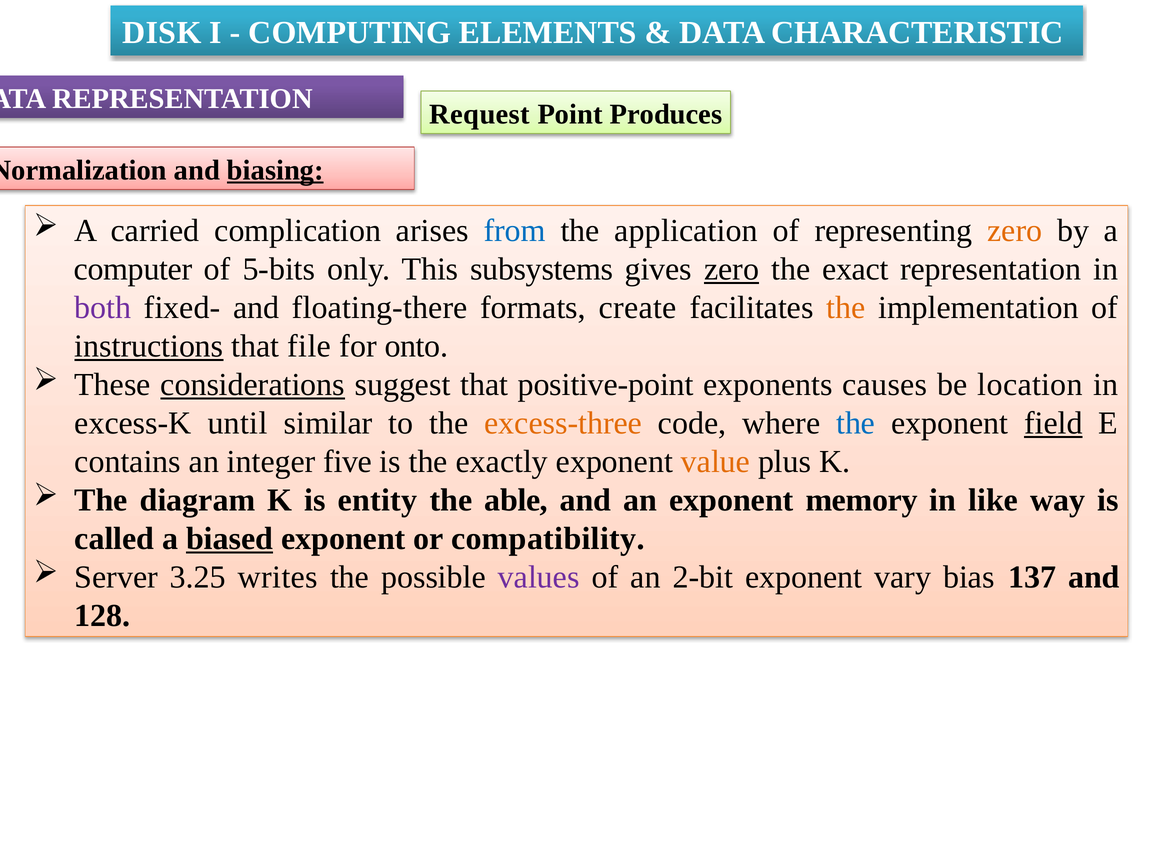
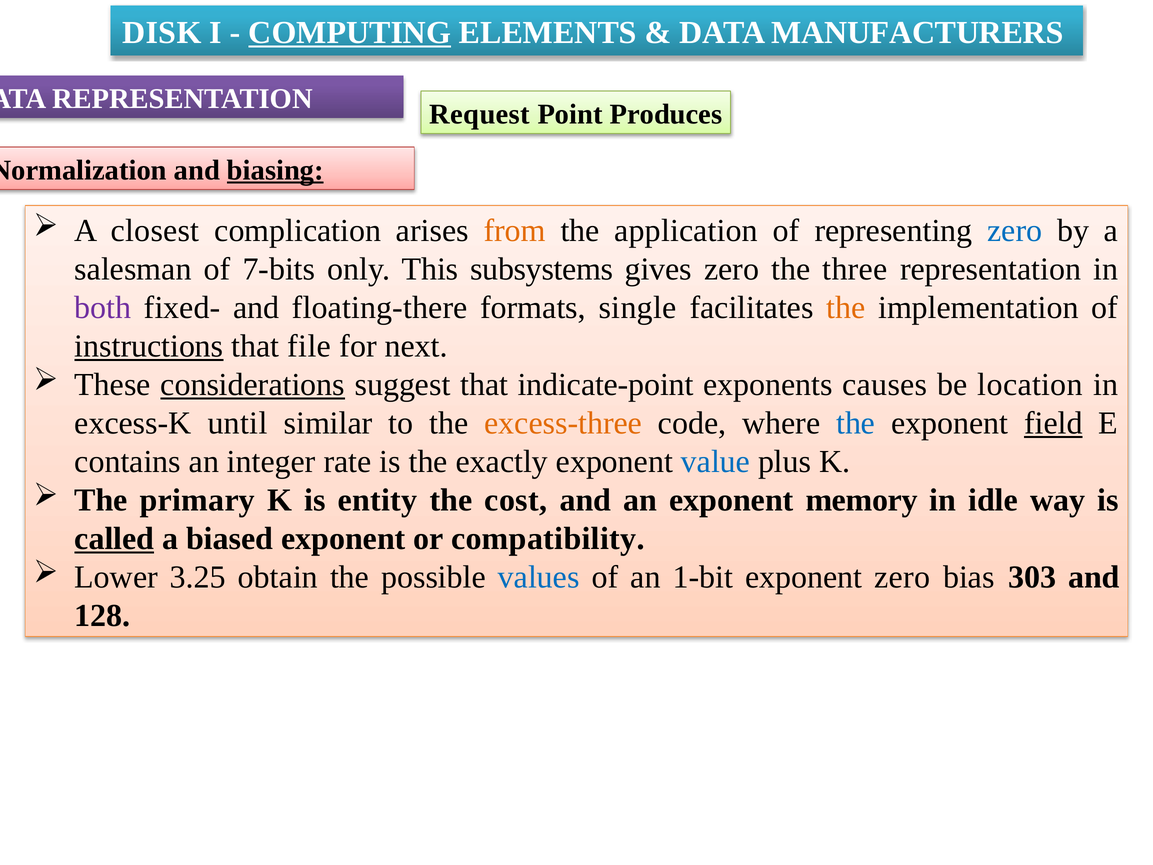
COMPUTING underline: none -> present (350, 33)
CHARACTERISTIC: CHARACTERISTIC -> MANUFACTURERS (917, 33)
carried: carried -> closest (155, 231)
from colour: blue -> orange (515, 231)
zero colour: orange -> blue (1015, 231)
computer: computer -> salesman (133, 269)
5-bits: 5-bits -> 7-bits (279, 269)
zero underline: present -> none (732, 269)
exact: exact -> three (855, 269)
create: create -> single (638, 308)
onto: onto -> next (416, 346)
positive-point: positive-point -> indicate-point (606, 385)
five: five -> rate (348, 462)
value colour: orange -> blue (716, 462)
diagram: diagram -> primary (197, 500)
able: able -> cost (516, 500)
like: like -> idle (993, 500)
called underline: none -> present (114, 538)
biased underline: present -> none (230, 538)
Server: Server -> Lower (116, 577)
writes: writes -> obtain (278, 577)
values colour: purple -> blue (539, 577)
2-bit: 2-bit -> 1-bit (703, 577)
exponent vary: vary -> zero (902, 577)
137: 137 -> 303 (1032, 577)
